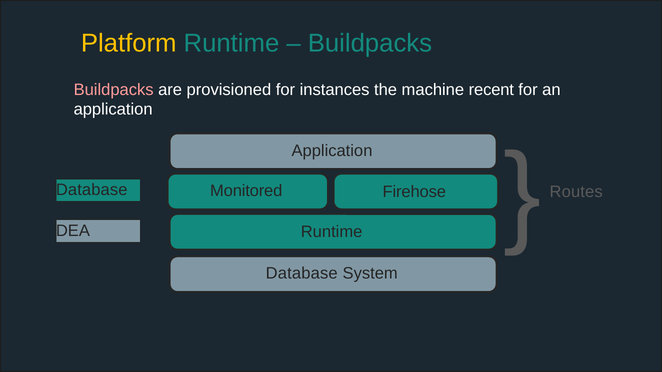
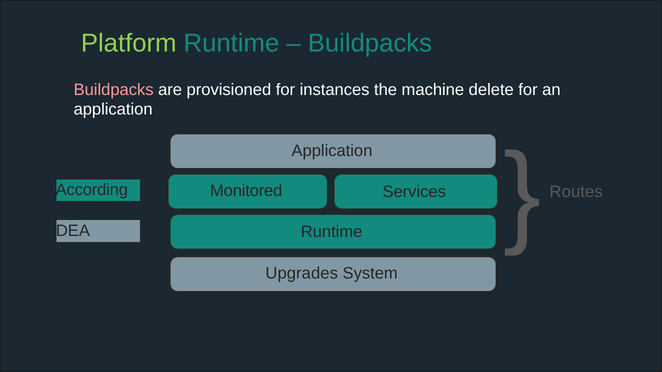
Platform colour: yellow -> light green (129, 43)
recent: recent -> delete (491, 90)
Database: Database -> According (92, 190)
Firehose: Firehose -> Services (414, 192)
Database: Database -> Upgrades (302, 273)
